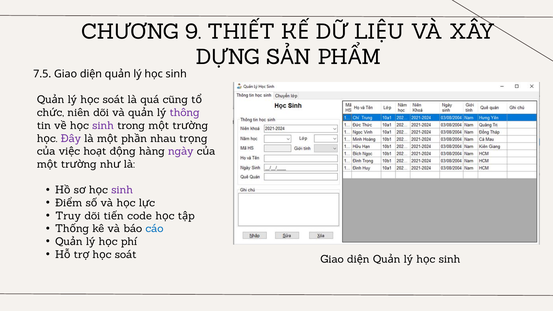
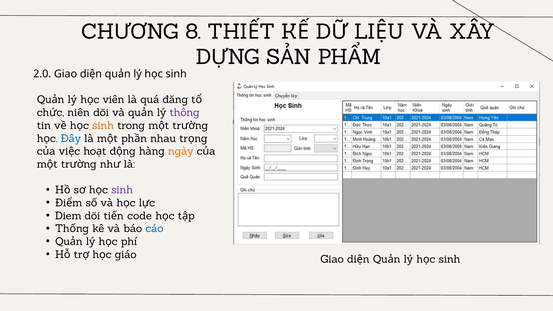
9: 9 -> 8 (193, 32)
7.5: 7.5 -> 2.0 (42, 74)
soát: soát -> viên (114, 100)
cũng: cũng -> đăng (175, 100)
sinh colour: purple -> orange (103, 126)
Đây colour: purple -> blue (71, 138)
ngày colour: purple -> orange (181, 151)
Truy: Truy -> Diem (68, 216)
soát: soát -> giáo (126, 255)
